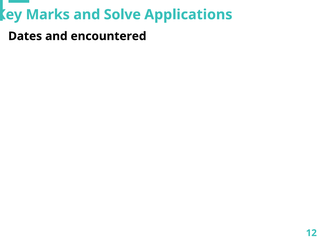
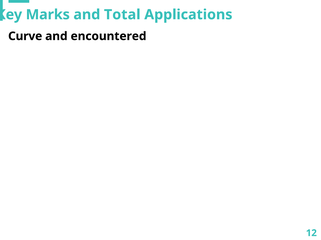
Solve: Solve -> Total (122, 15)
Dates: Dates -> Curve (25, 36)
